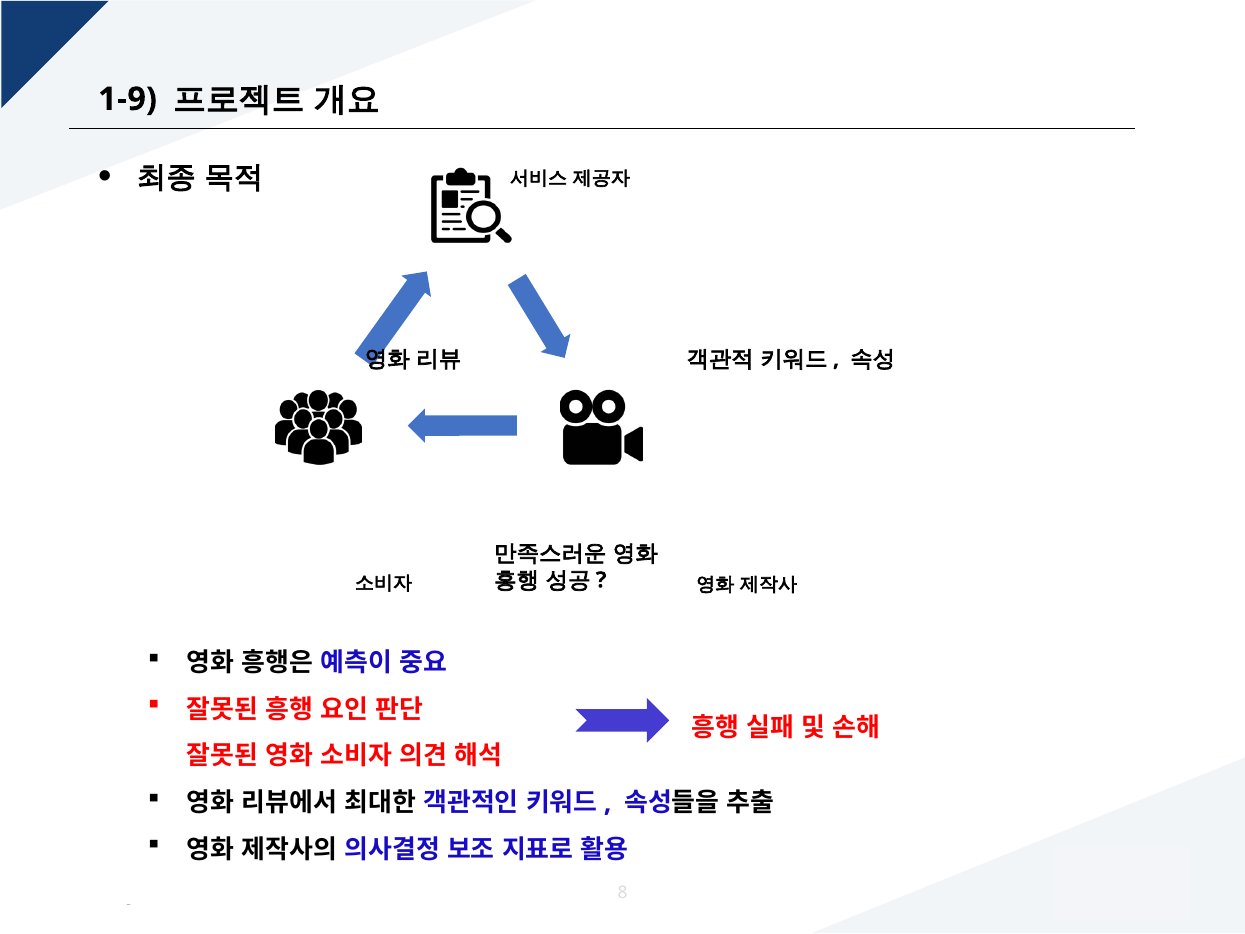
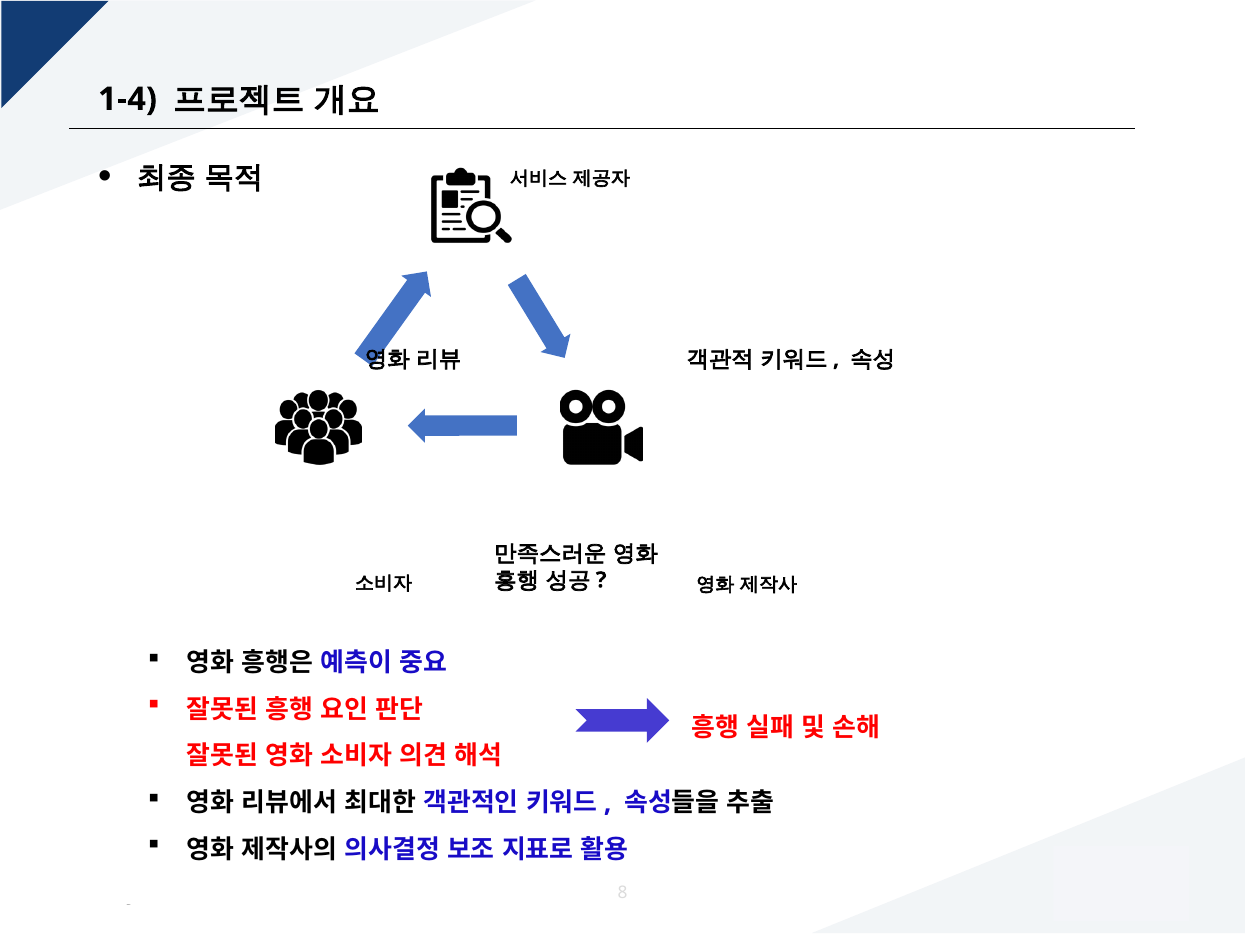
1-9: 1-9 -> 1-4 (128, 99)
